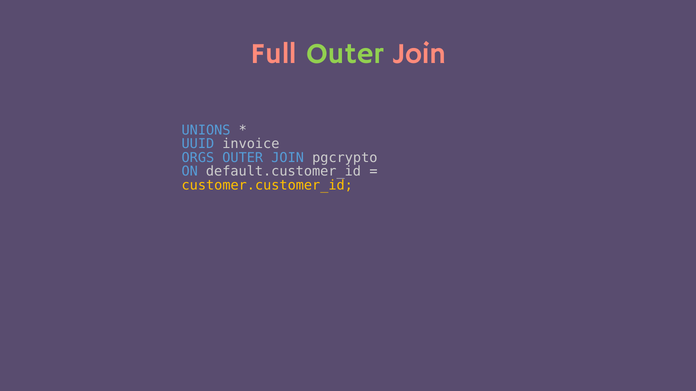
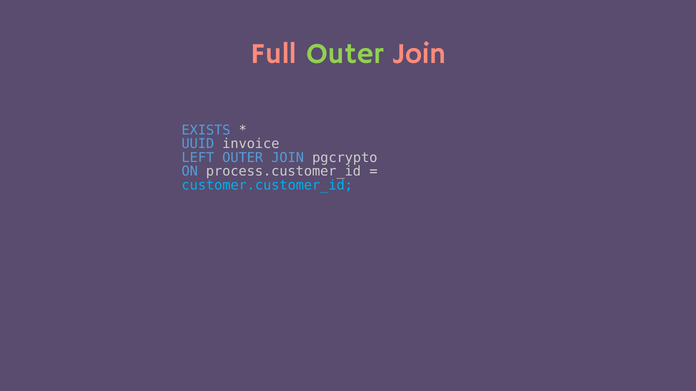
UNIONS: UNIONS -> EXISTS (206, 130)
ORGS: ORGS -> LEFT (198, 158)
default.customer_id: default.customer_id -> process.customer_id (283, 172)
customer.customer_id colour: yellow -> light blue (267, 185)
